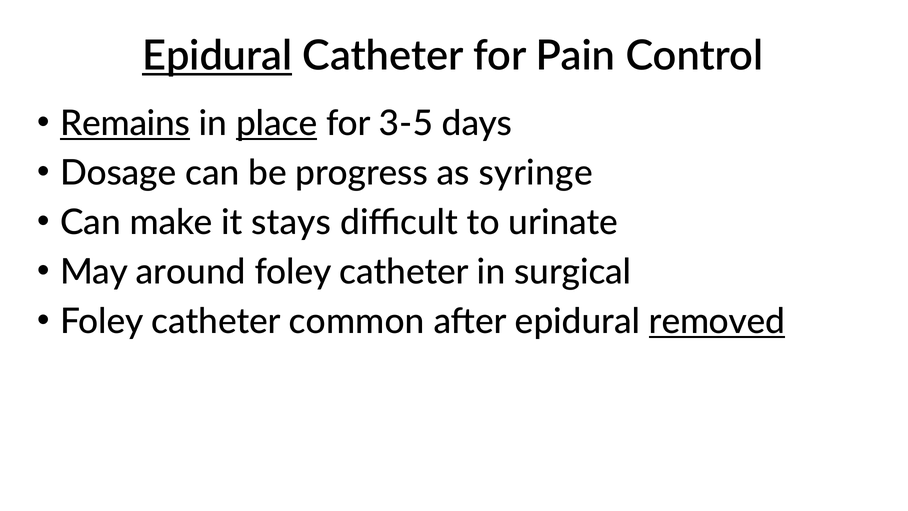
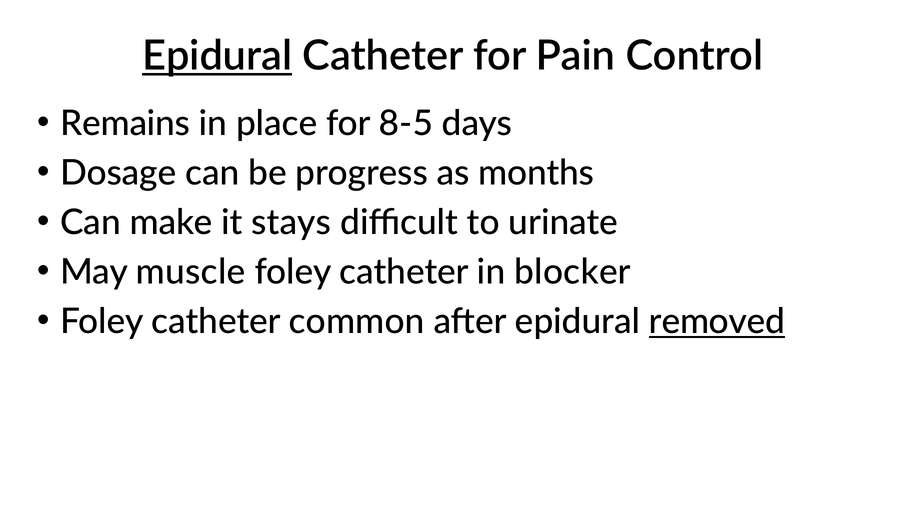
Remains underline: present -> none (125, 124)
place underline: present -> none (277, 124)
3-5: 3-5 -> 8-5 (406, 124)
syringe: syringe -> months (536, 173)
around: around -> muscle (191, 272)
surgical: surgical -> blocker (573, 272)
